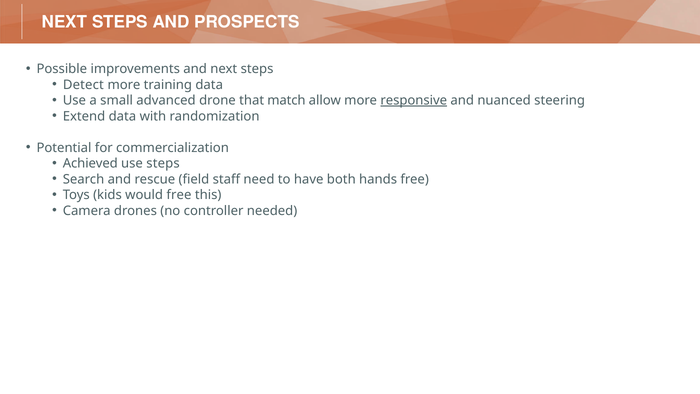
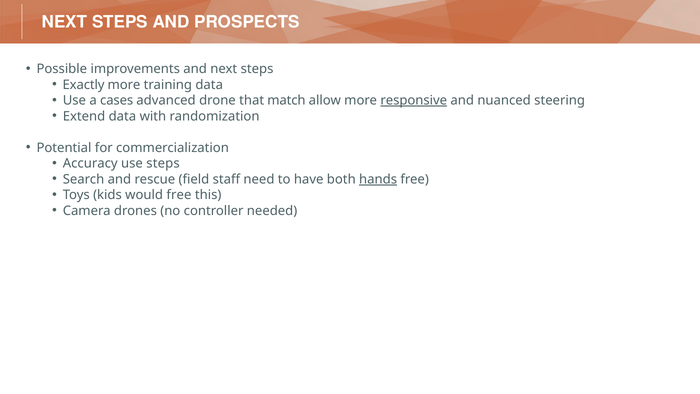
Detect: Detect -> Exactly (84, 85)
small: small -> cases (117, 100)
Achieved: Achieved -> Accuracy (90, 163)
hands underline: none -> present (378, 179)
